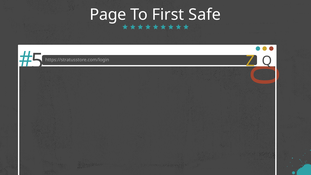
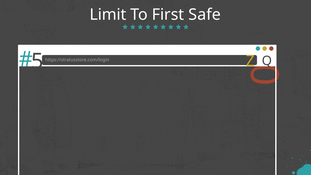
Page: Page -> Limit (108, 15)
